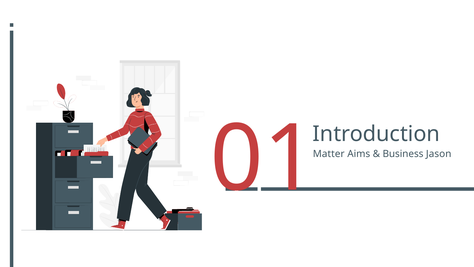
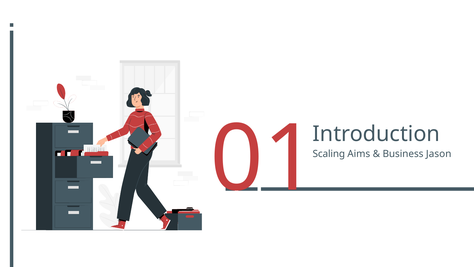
Matter: Matter -> Scaling (329, 154)
